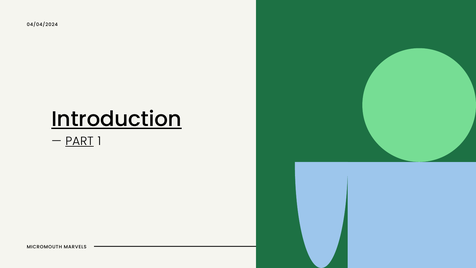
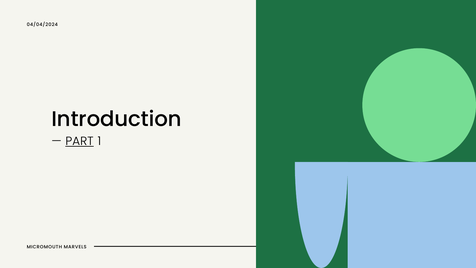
Introduction underline: present -> none (117, 119)
